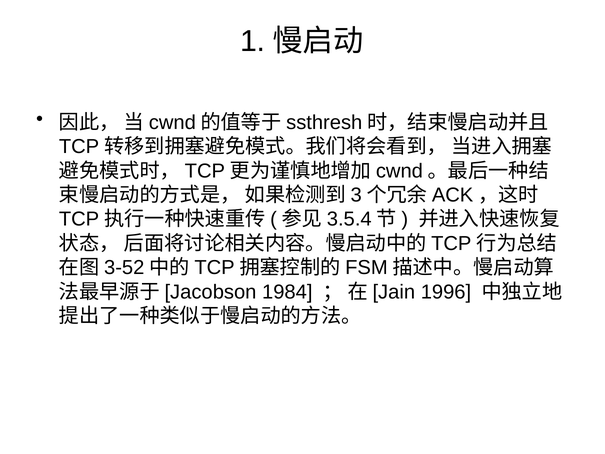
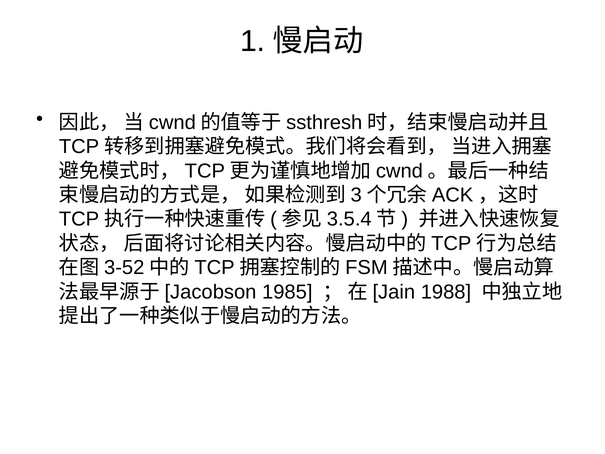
1984: 1984 -> 1985 (287, 292)
1996: 1996 -> 1988 (446, 292)
